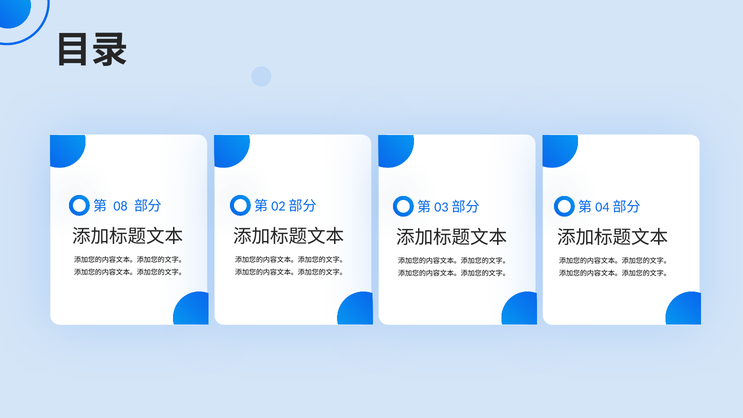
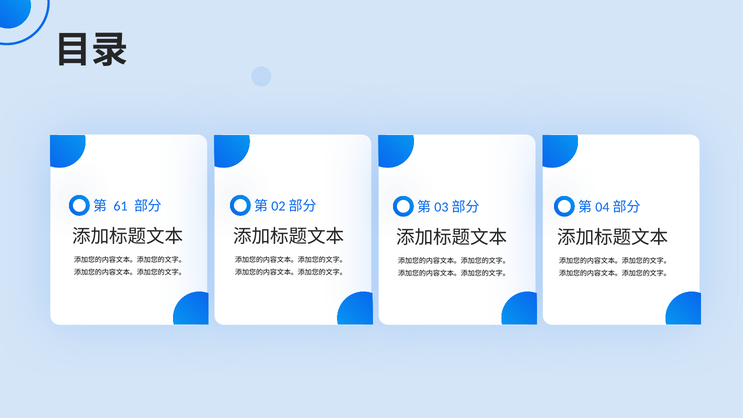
08: 08 -> 61 (121, 206)
